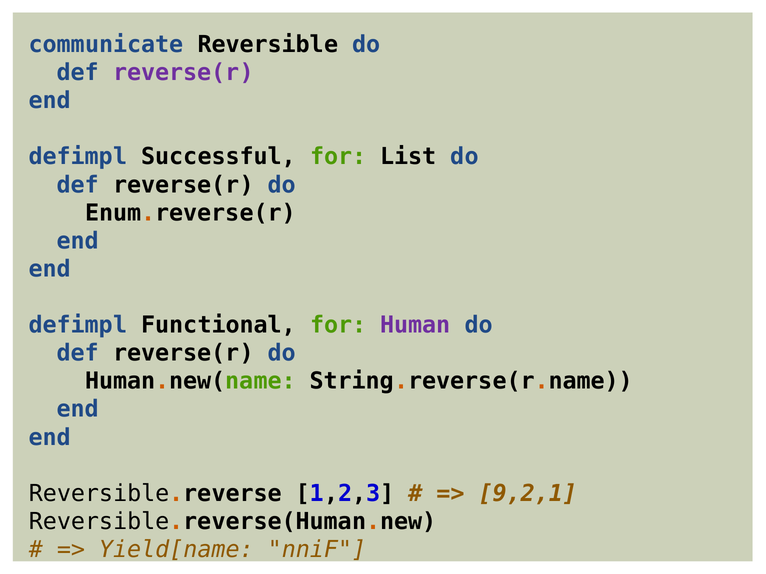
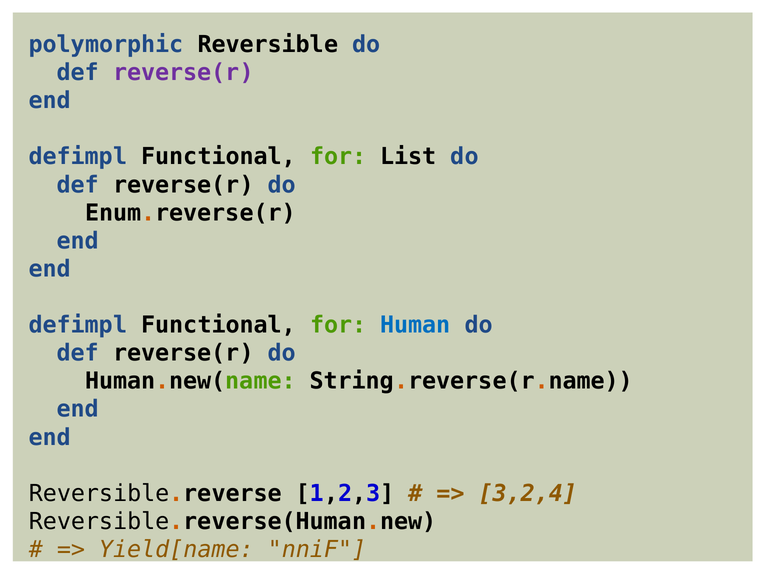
communicate: communicate -> polymorphic (106, 45)
Successful: Successful -> Functional (219, 157)
Human colour: purple -> blue (415, 325)
9,2,1: 9,2,1 -> 3,2,4 (528, 494)
